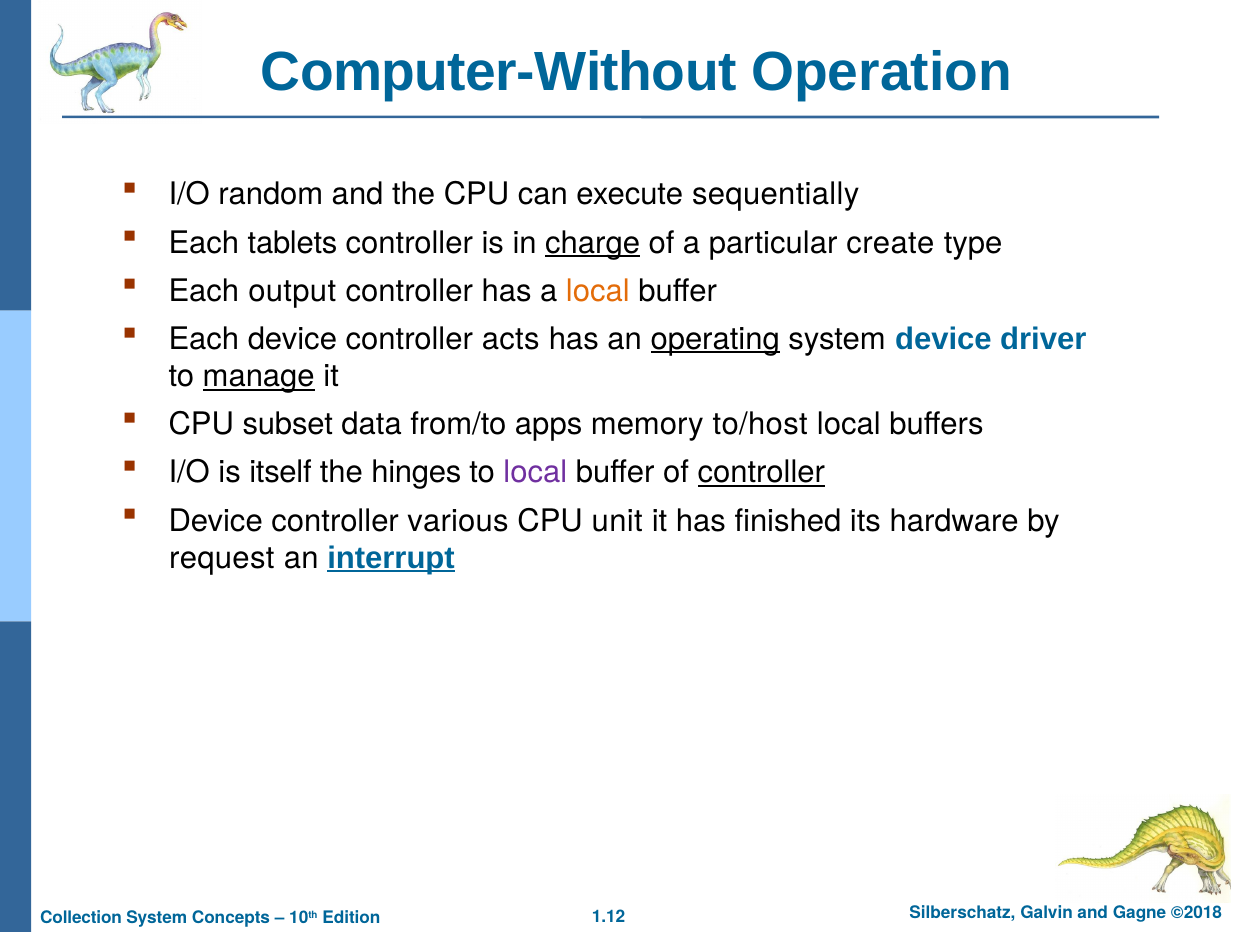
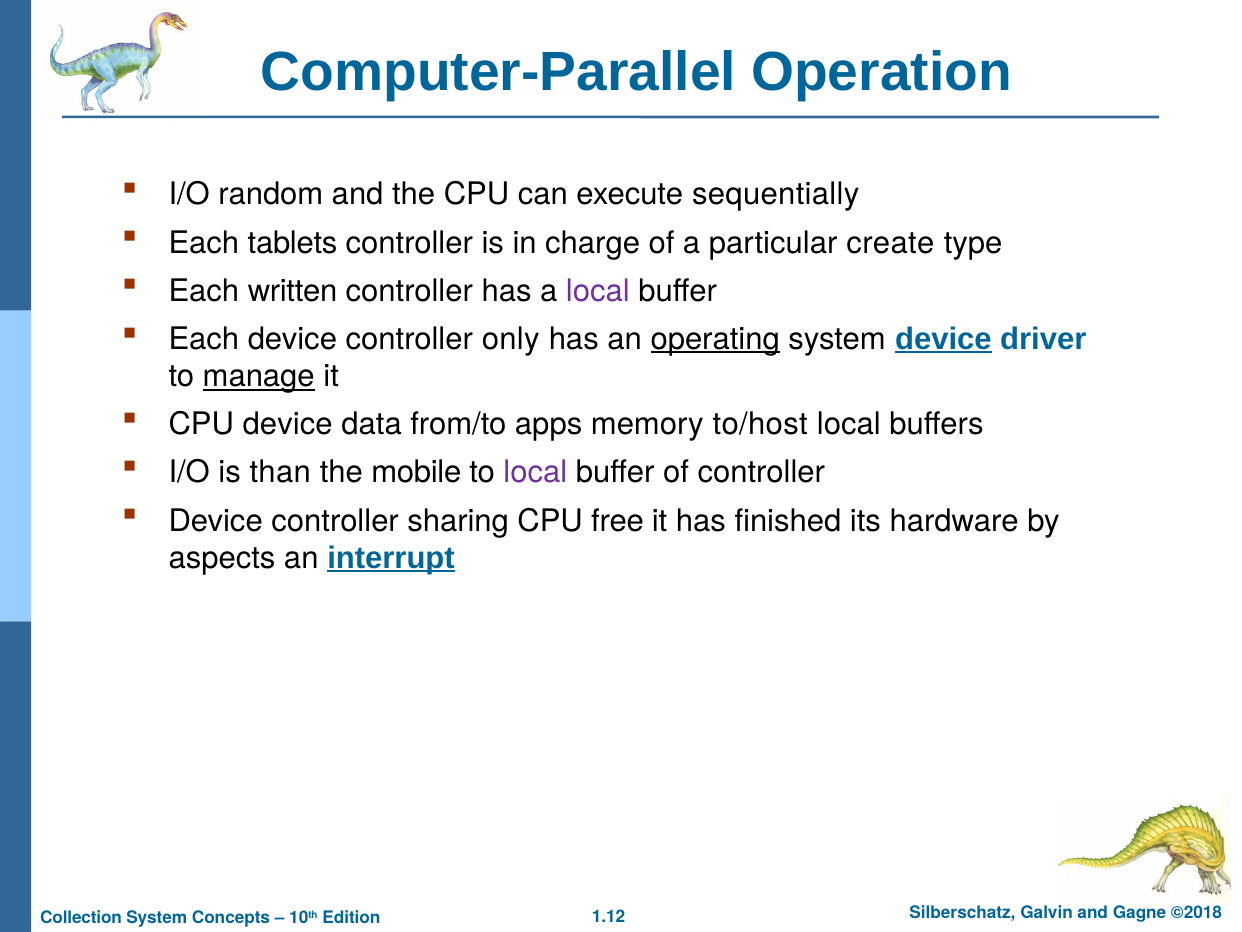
Computer-Without: Computer-Without -> Computer-Parallel (498, 73)
charge underline: present -> none (593, 243)
output: output -> written (293, 291)
local colour: orange -> purple (598, 291)
acts: acts -> only (511, 339)
device underline: none -> present (943, 339)
CPU subset: subset -> device (288, 424)
itself: itself -> than (280, 472)
hinges: hinges -> mobile (416, 472)
controller underline: present -> none (761, 472)
various: various -> sharing (458, 520)
unit: unit -> free (618, 520)
request: request -> aspects (222, 558)
